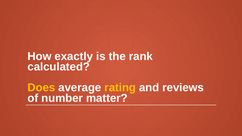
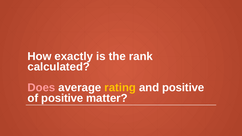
Does colour: yellow -> pink (41, 88)
and reviews: reviews -> positive (183, 88)
of number: number -> positive (62, 98)
